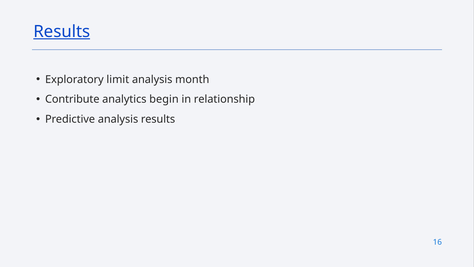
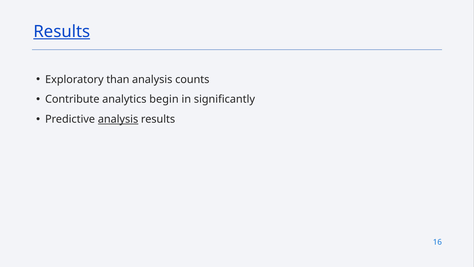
limit: limit -> than (118, 79)
month: month -> counts (192, 79)
relationship: relationship -> significantly (224, 99)
analysis underline: none -> present (118, 119)
